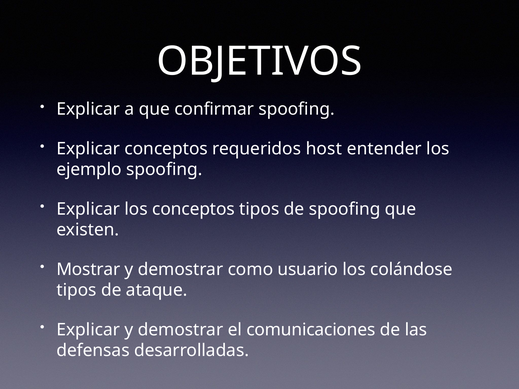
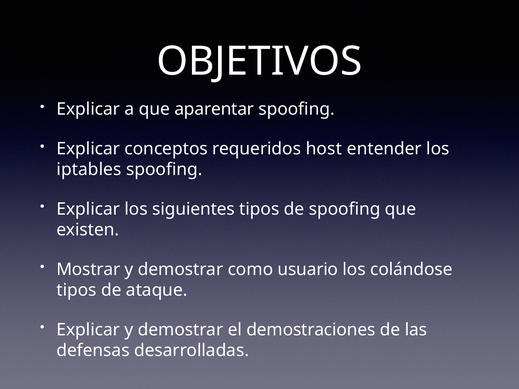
confirmar: confirmar -> aparentar (214, 109)
ejemplo: ejemplo -> iptables (89, 170)
los conceptos: conceptos -> siguientes (194, 209)
comunicaciones: comunicaciones -> demostraciones (311, 330)
